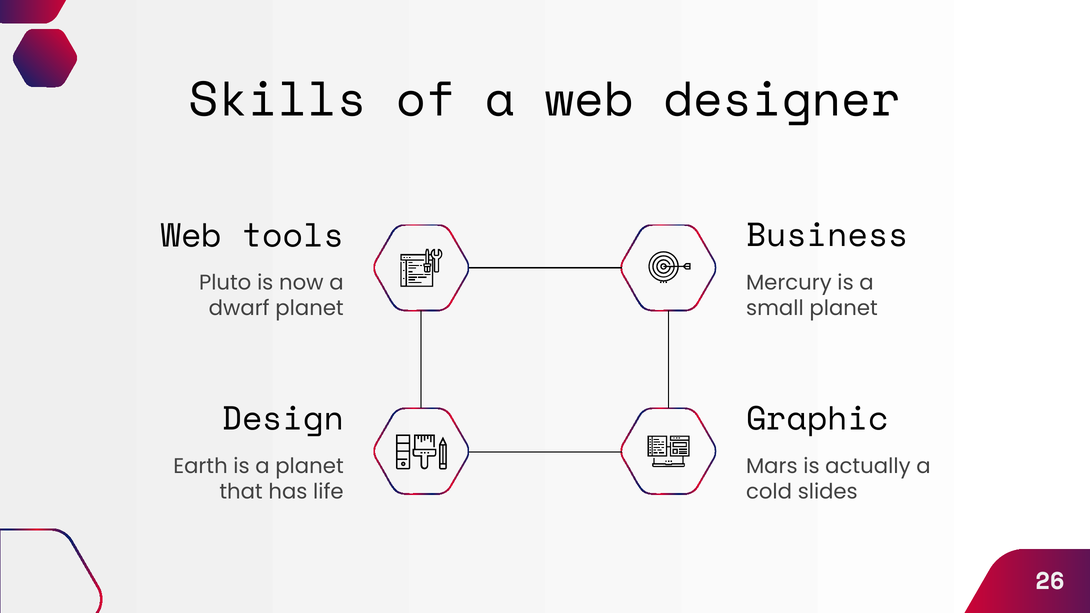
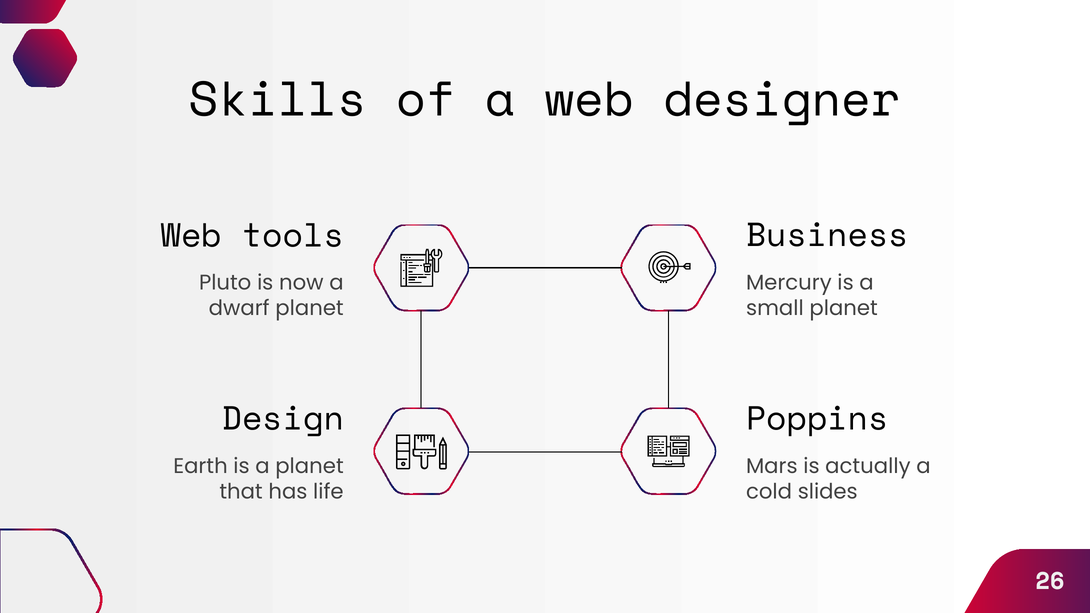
Graphic: Graphic -> Poppins (817, 419)
